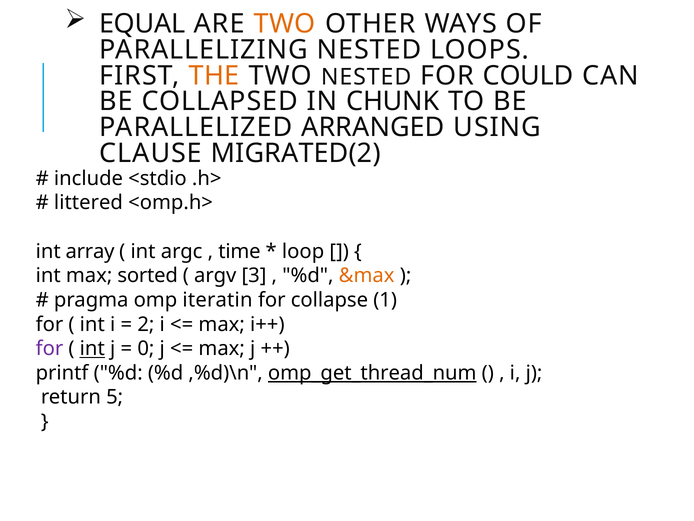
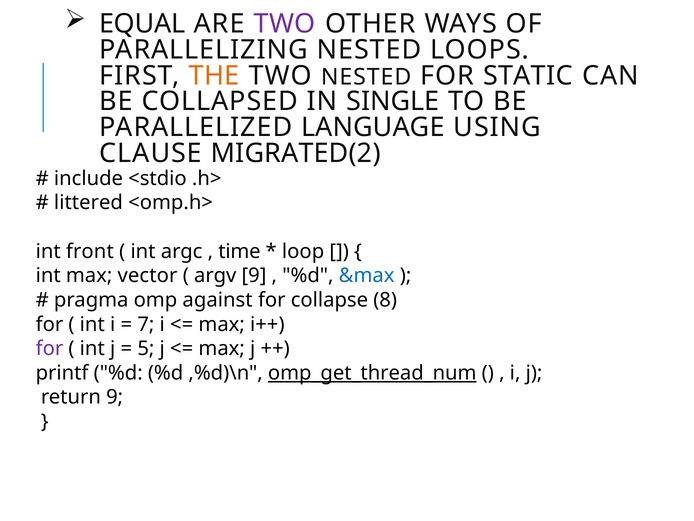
TWO colour: orange -> purple (285, 24)
COULD: COULD -> STATIC (528, 76)
CHUNK: CHUNK -> SINGLE (393, 101)
ARRANGED: ARRANGED -> LANGUAGE (373, 127)
array: array -> front (90, 251)
sorted: sorted -> vector (147, 275)
argv 3: 3 -> 9 (254, 275)
&max colour: orange -> blue (367, 275)
iteratin: iteratin -> against (218, 300)
1: 1 -> 8 (385, 300)
2: 2 -> 7 (146, 324)
int underline: present -> none (92, 348)
0: 0 -> 5 (146, 348)
return 5: 5 -> 9 (115, 397)
